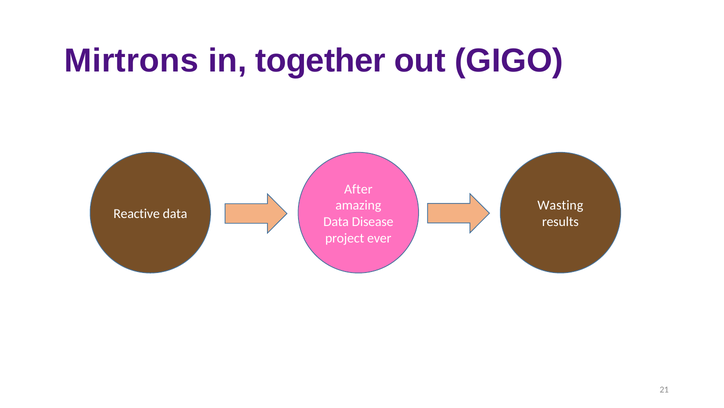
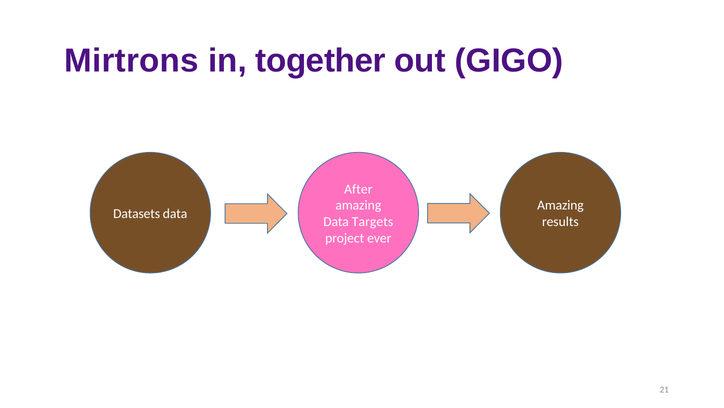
Wasting: Wasting -> Amazing (560, 205)
Reactive: Reactive -> Datasets (137, 213)
Disease: Disease -> Targets (373, 221)
